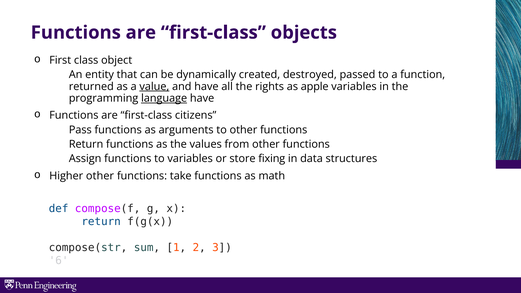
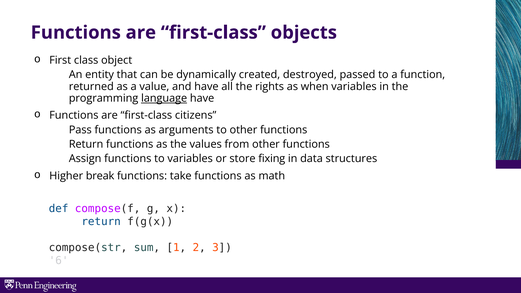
value underline: present -> none (154, 86)
apple: apple -> when (315, 86)
Higher other: other -> break (100, 176)
